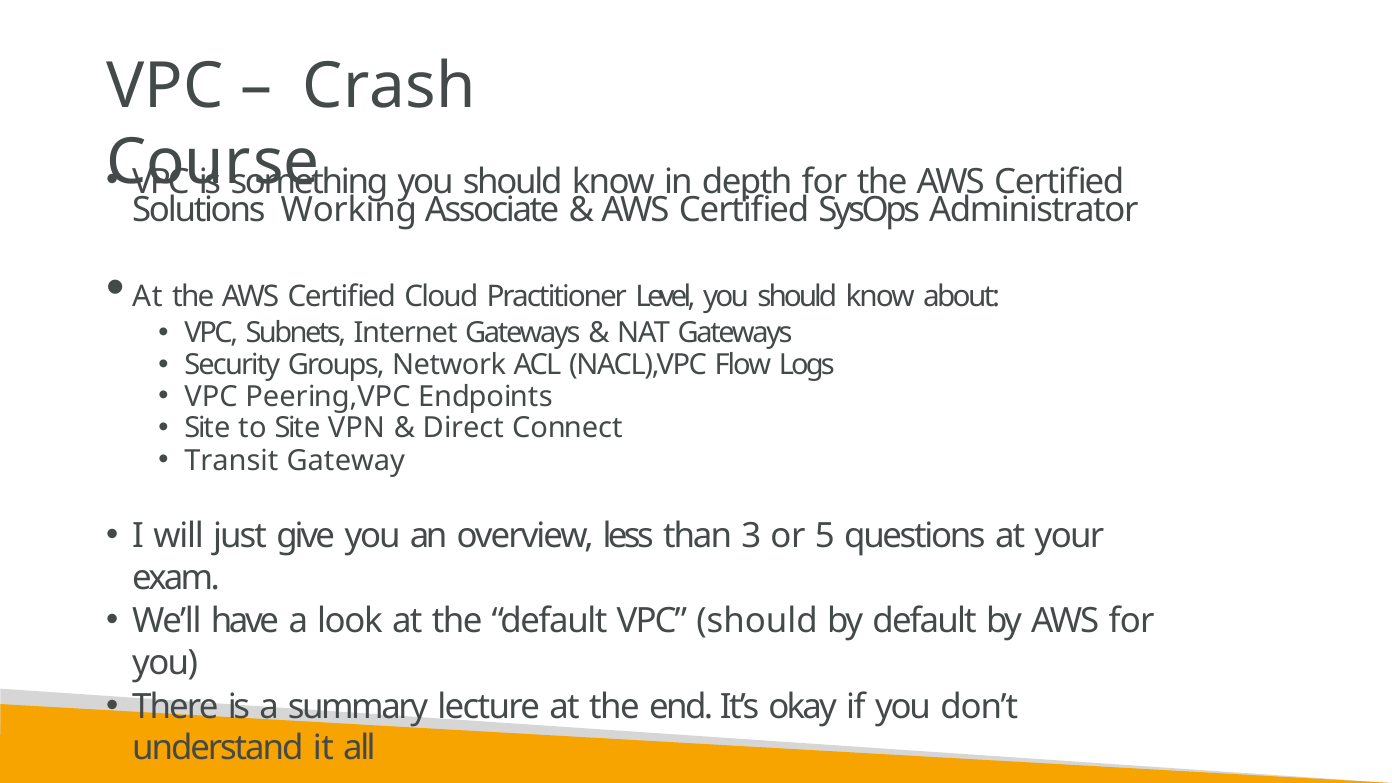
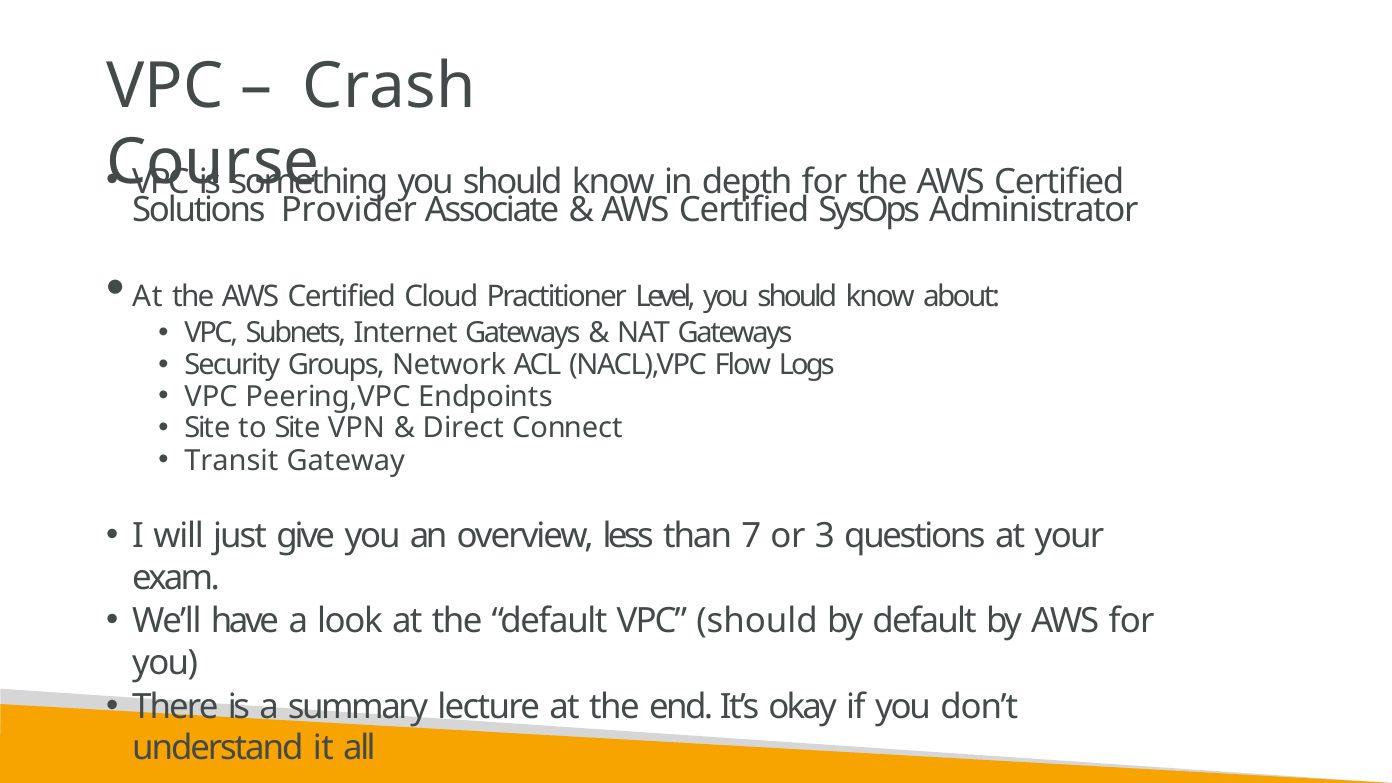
Working: Working -> Provider (349, 210)
3: 3 -> 7 (751, 536)
5: 5 -> 3 (825, 536)
